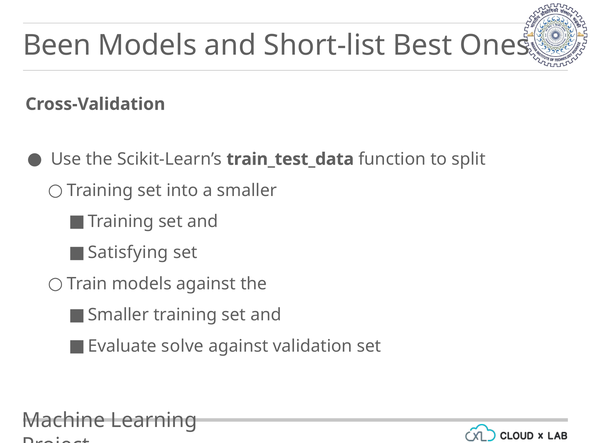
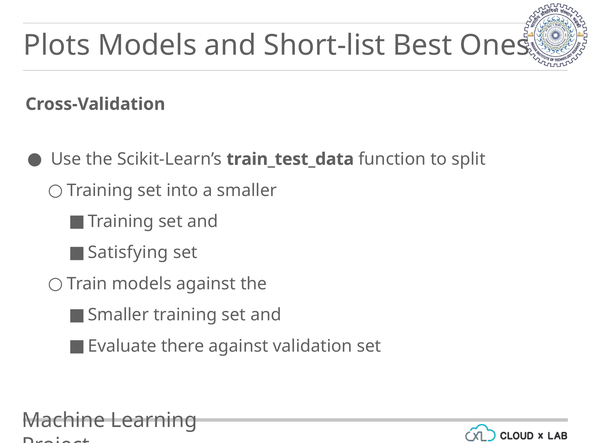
Been: Been -> Plots (57, 45)
solve: solve -> there (183, 346)
